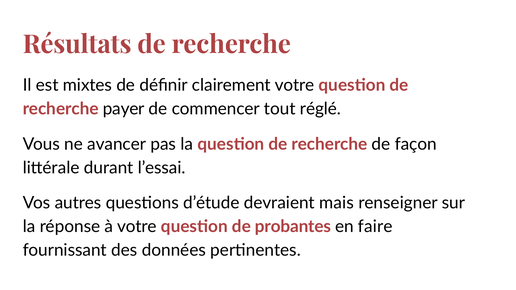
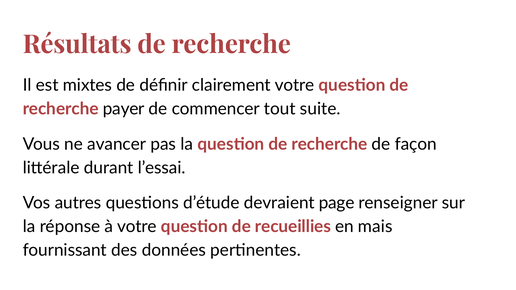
réglé: réglé -> suite (320, 109)
mais: mais -> page (337, 203)
probantes: probantes -> recueillies (293, 227)
faire: faire -> mais (375, 227)
